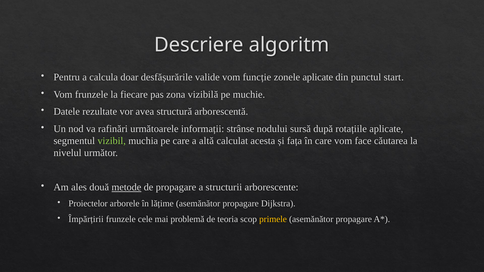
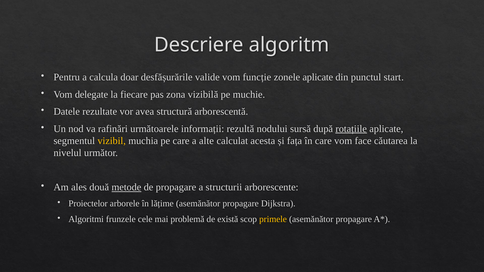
Vom frunzele: frunzele -> delegate (91, 95)
strânse: strânse -> rezultă (240, 129)
rotațiile underline: none -> present (351, 129)
vizibil colour: light green -> yellow (112, 141)
altă: altă -> alte (206, 141)
Împărțirii: Împărțirii -> Algoritmi (86, 219)
teoria: teoria -> există (228, 219)
